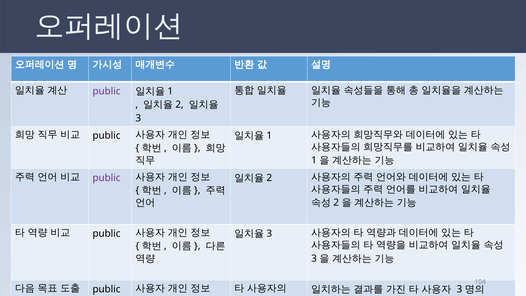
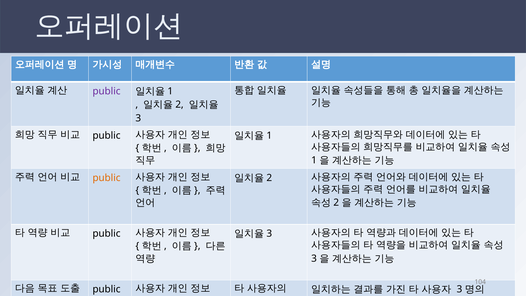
public colour: purple -> orange (107, 178)
